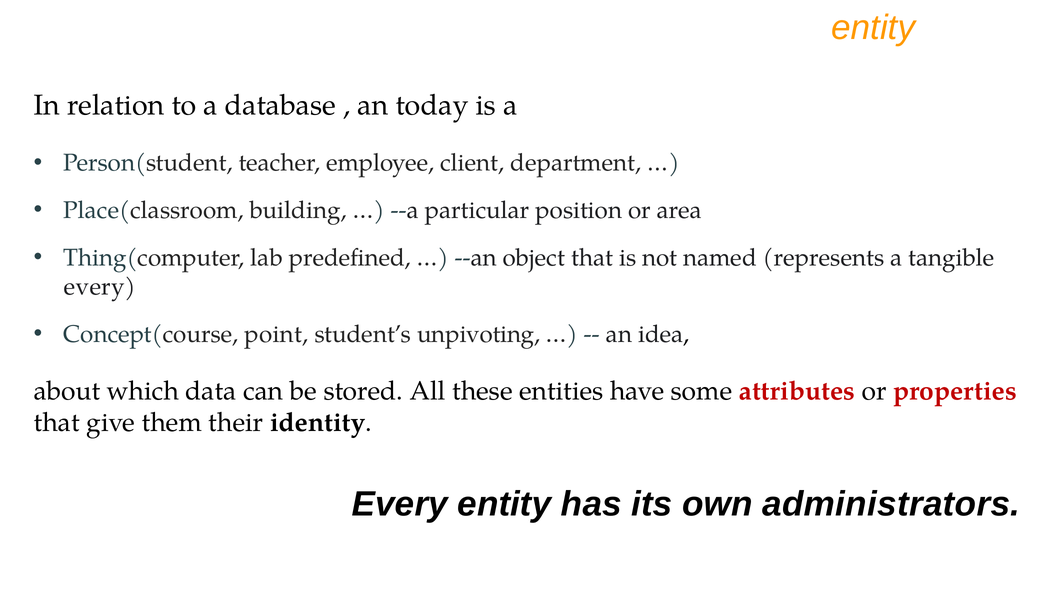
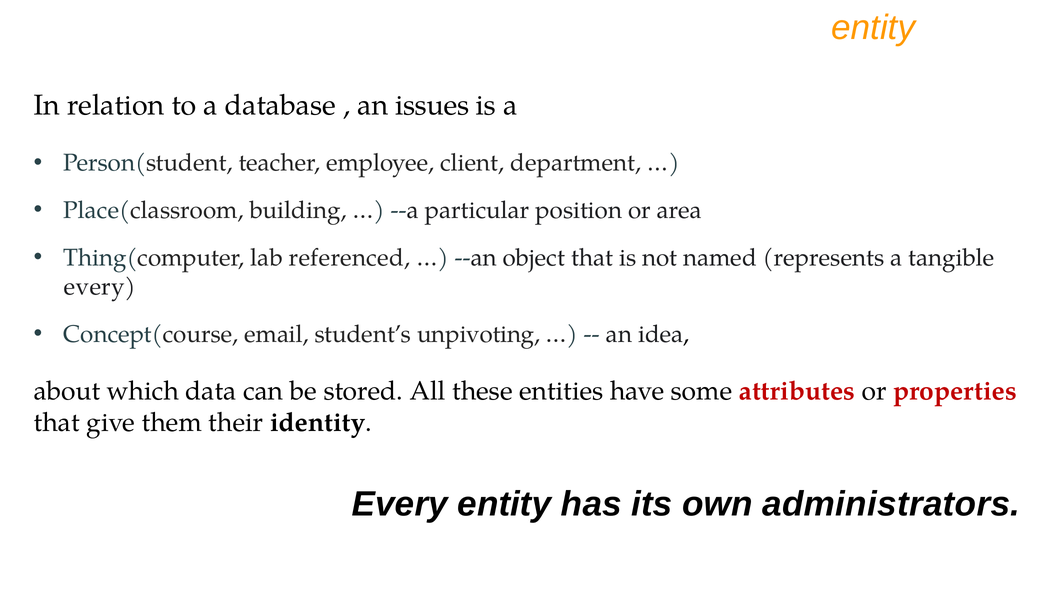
today: today -> issues (432, 105)
predefined: predefined -> referenced (350, 258)
point: point -> email (277, 334)
